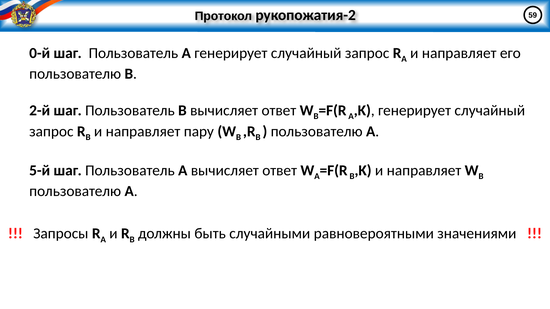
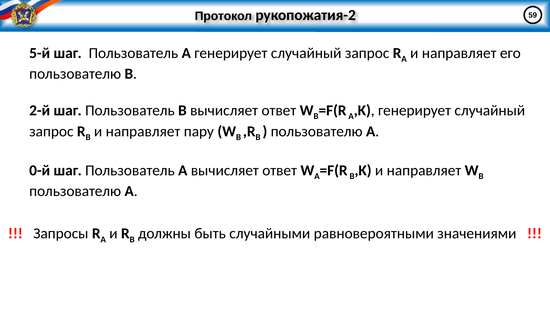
0-й: 0-й -> 5-й (40, 53)
5-й: 5-й -> 0-й (40, 171)
